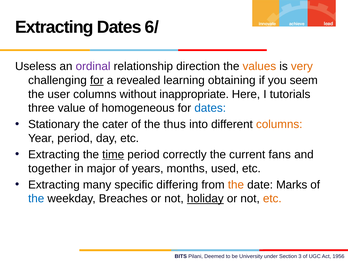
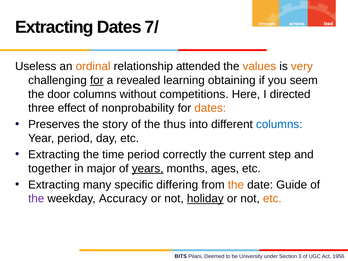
6/: 6/ -> 7/ (152, 27)
ordinal colour: purple -> orange (93, 66)
direction: direction -> attended (198, 66)
user: user -> door (59, 94)
inappropriate: inappropriate -> competitions (194, 94)
tutorials: tutorials -> directed (290, 94)
value: value -> effect (72, 108)
homogeneous: homogeneous -> nonprobability (138, 108)
dates colour: blue -> orange (210, 108)
Stationary: Stationary -> Preserves (54, 124)
cater: cater -> story (115, 124)
columns colour: orange -> blue (279, 124)
time underline: present -> none (113, 155)
fans: fans -> step (280, 155)
years underline: none -> present (148, 168)
used: used -> ages (225, 168)
Marks: Marks -> Guide (292, 185)
the colour: blue -> purple (36, 199)
Breaches: Breaches -> Accuracy (123, 199)
